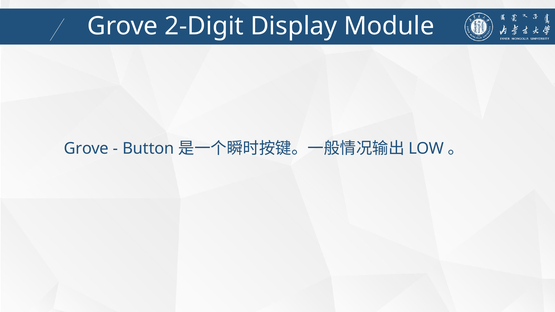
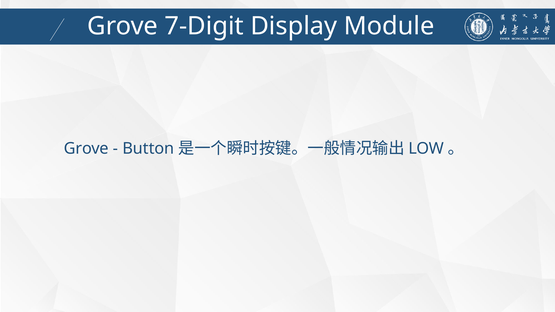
2-Digit: 2-Digit -> 7-Digit (204, 26)
